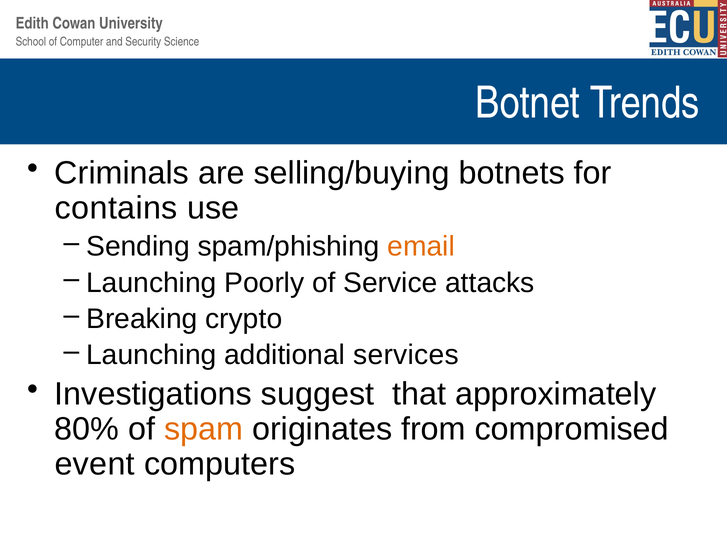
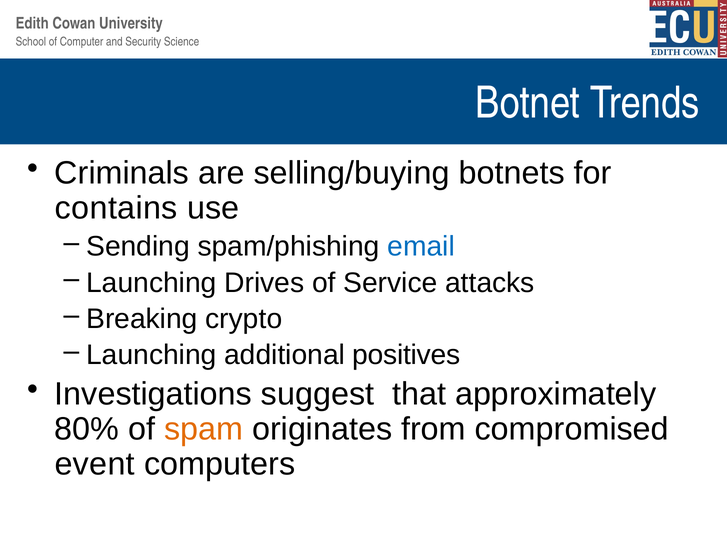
email colour: orange -> blue (421, 247)
Poorly: Poorly -> Drives (264, 283)
services: services -> positives (406, 355)
